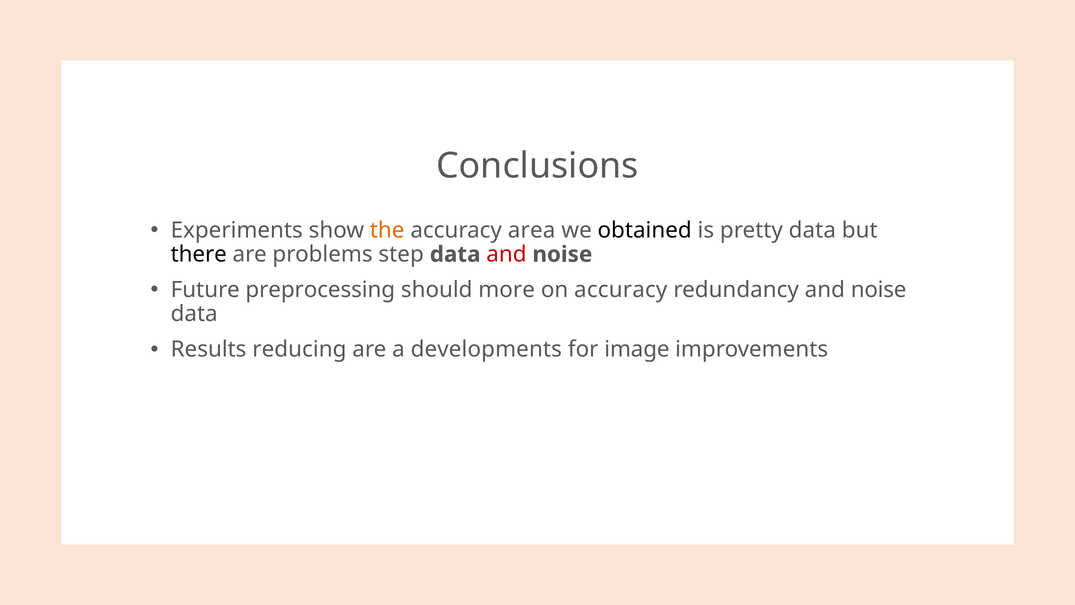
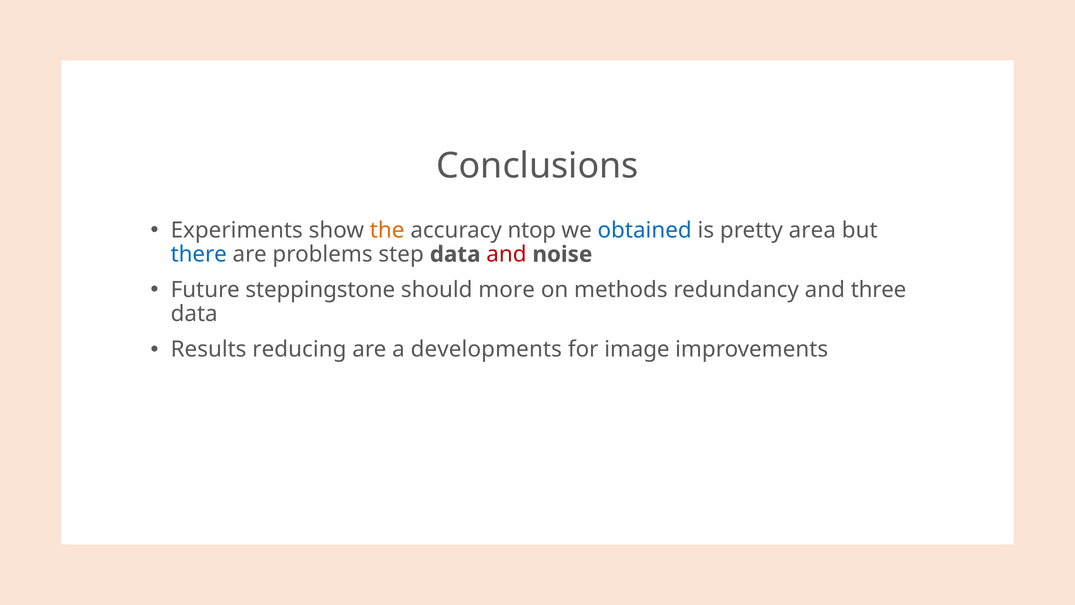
area: area -> ntop (532, 230)
obtained colour: black -> blue (645, 230)
pretty data: data -> area (812, 230)
there colour: black -> blue (199, 254)
preprocessing: preprocessing -> steppingstone (320, 290)
on accuracy: accuracy -> methods (621, 290)
redundancy and noise: noise -> three (879, 290)
